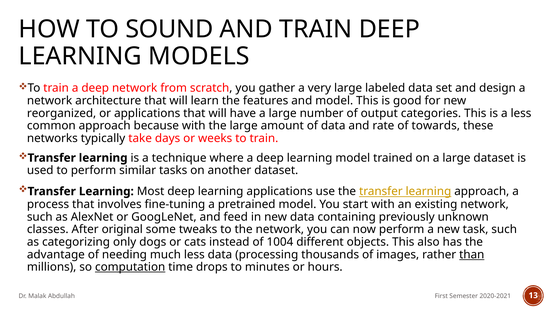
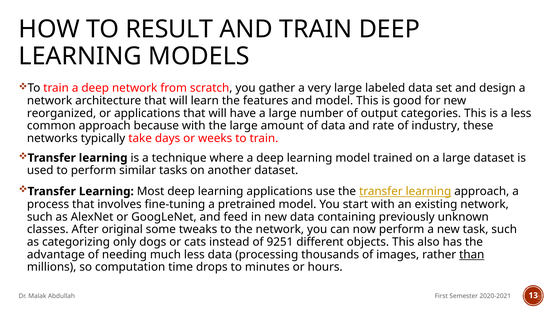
SOUND: SOUND -> RESULT (169, 29)
towards: towards -> industry (436, 126)
1004: 1004 -> 9251 (280, 242)
computation underline: present -> none (130, 267)
